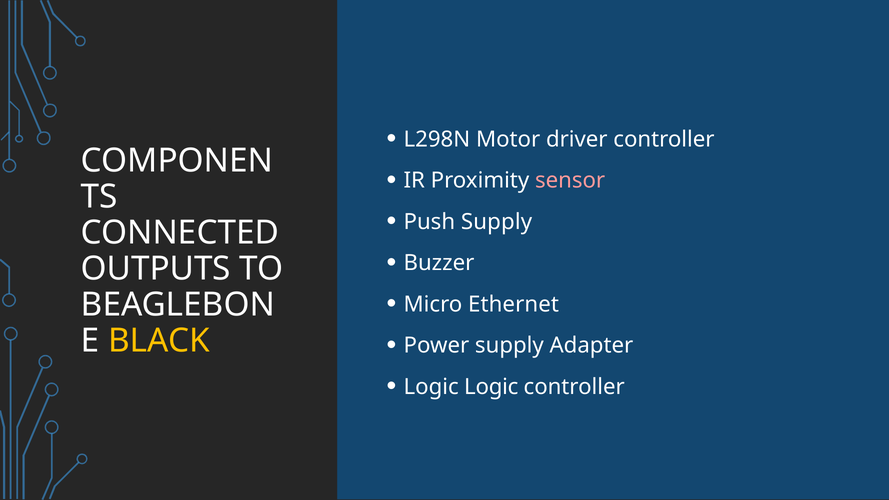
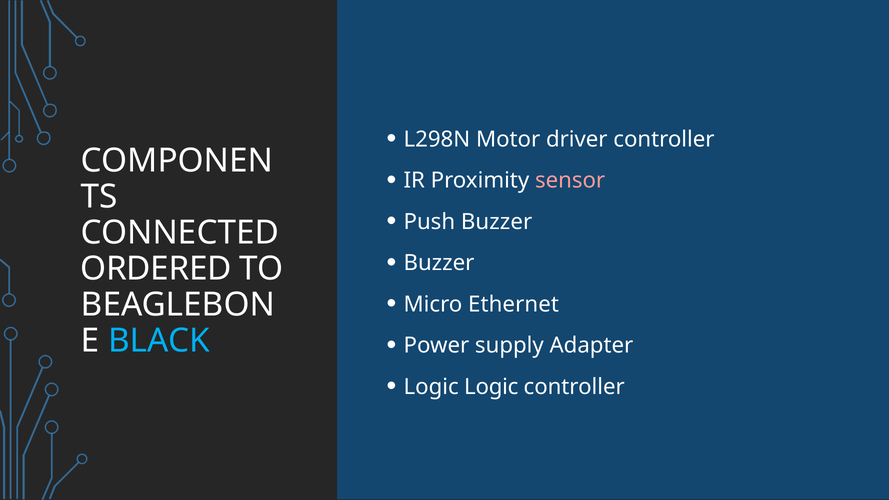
Push Supply: Supply -> Buzzer (497, 222)
OUTPUTS: OUTPUTS -> ORDERED (156, 269)
BLACK colour: yellow -> light blue (159, 341)
